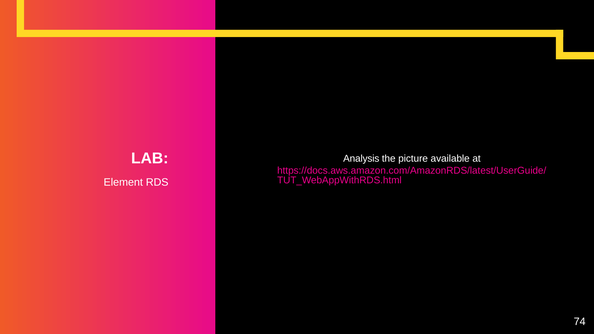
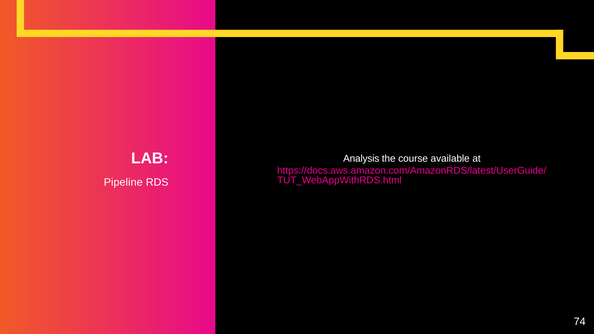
picture: picture -> course (413, 159)
Element: Element -> Pipeline (123, 183)
